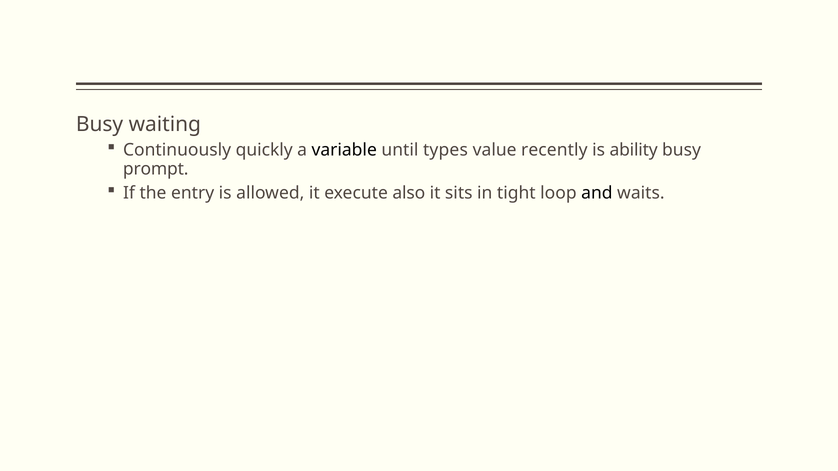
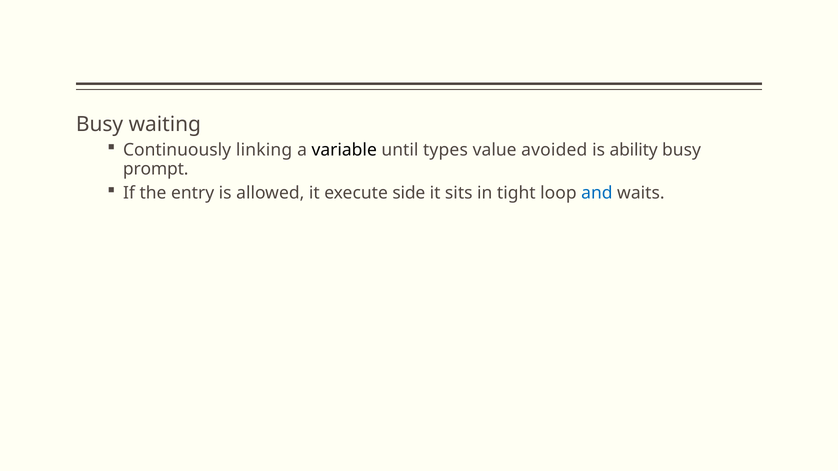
quickly: quickly -> linking (264, 150)
recently: recently -> avoided (554, 150)
also: also -> side (409, 193)
and colour: black -> blue (597, 193)
